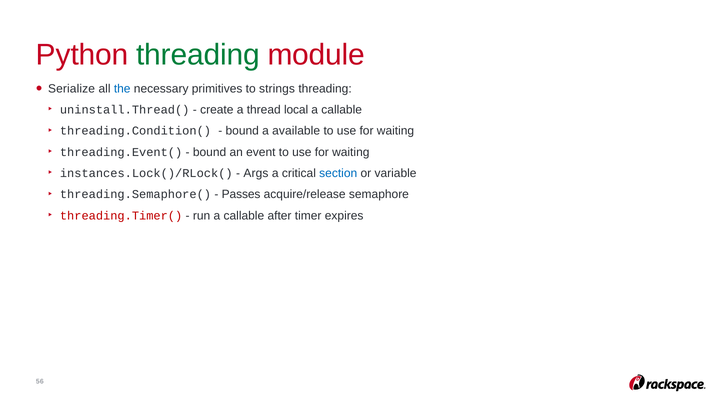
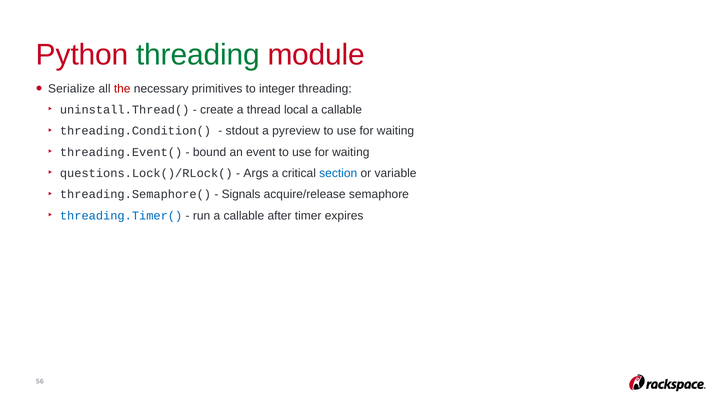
the colour: blue -> red (122, 89)
strings: strings -> integer (277, 89)
bound: bound -> stdout (242, 131)
available: available -> pyreview (296, 131)
instances.Lock()/RLock(: instances.Lock()/RLock( -> questions.Lock()/RLock( (146, 174)
Passes: Passes -> Signals (241, 195)
threading.Timer( colour: red -> blue (121, 216)
